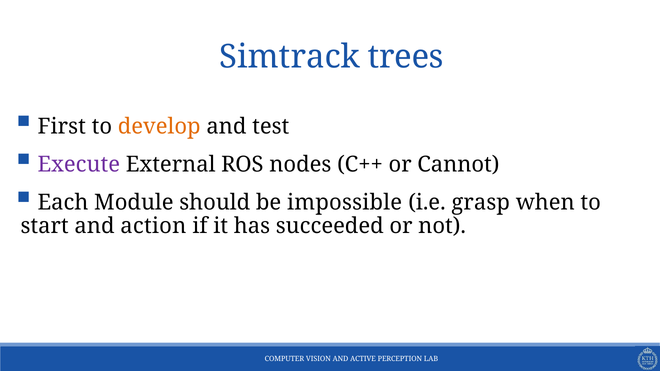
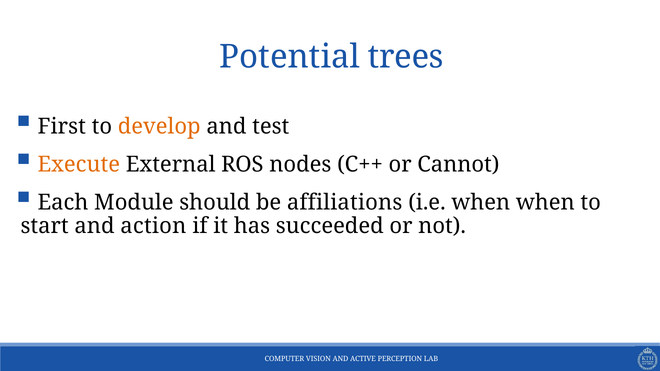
Simtrack: Simtrack -> Potential (290, 57)
Execute colour: purple -> orange (79, 165)
impossible: impossible -> affiliations (345, 203)
i.e grasp: grasp -> when (481, 203)
